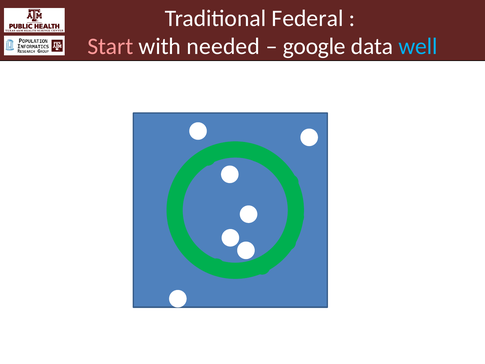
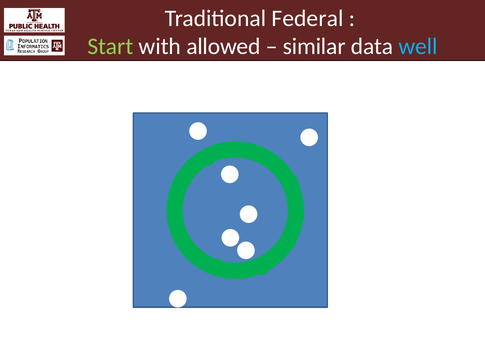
Start colour: pink -> light green (110, 47)
needed: needed -> allowed (223, 47)
google: google -> similar (314, 47)
